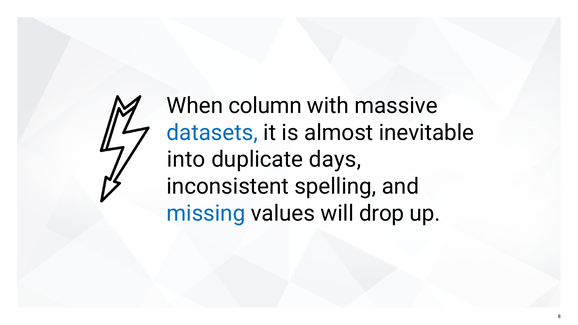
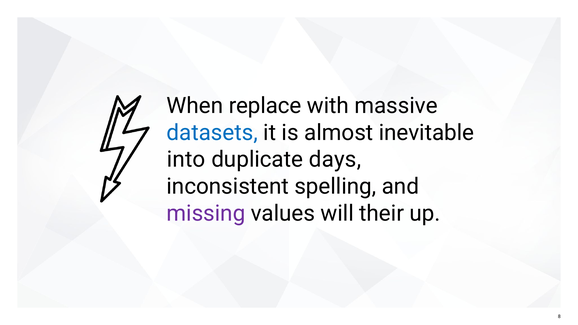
column: column -> replace (265, 106)
missing colour: blue -> purple (206, 214)
drop: drop -> their (382, 214)
